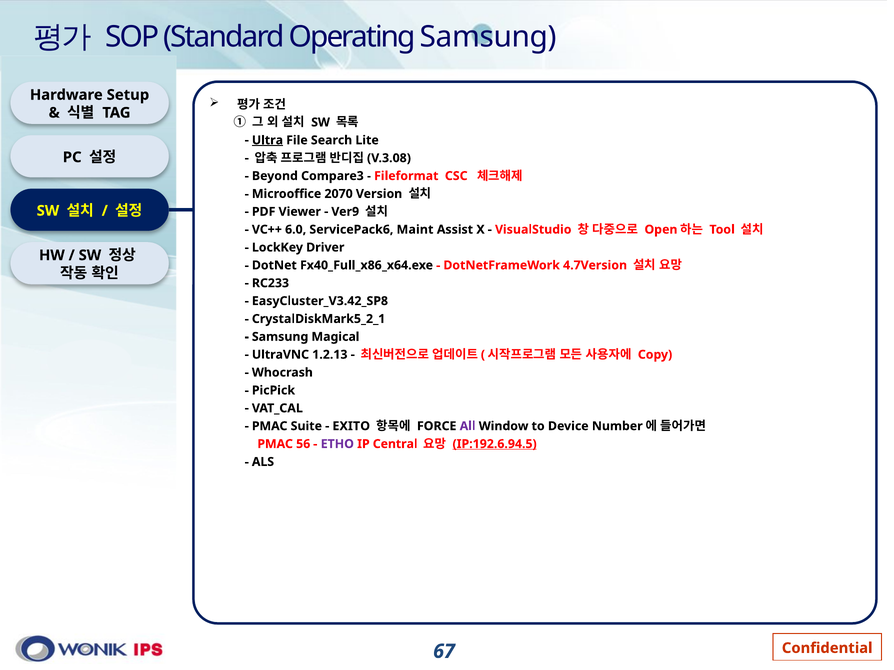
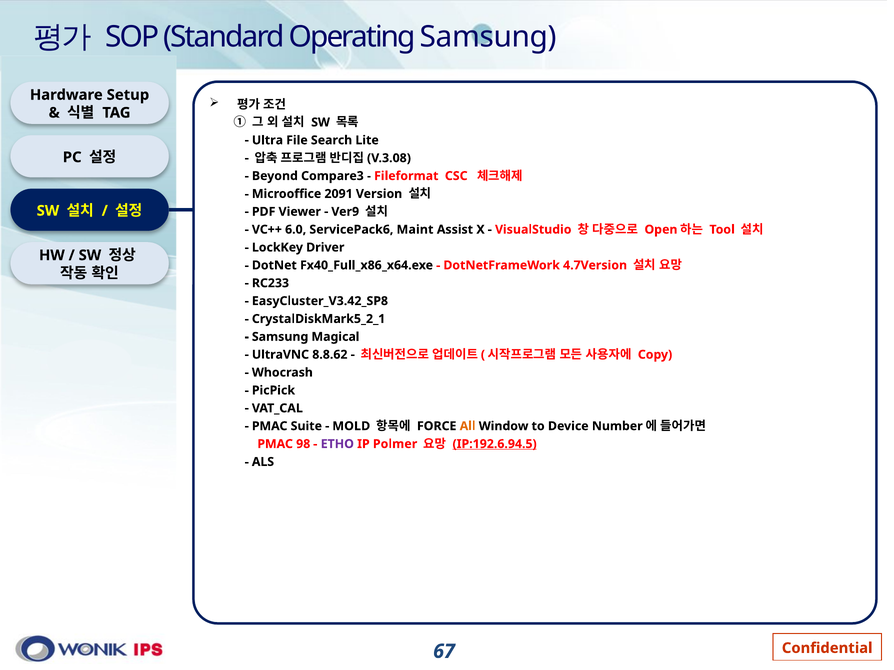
Ultra underline: present -> none (267, 140)
2070: 2070 -> 2091 (339, 194)
1.2.13: 1.2.13 -> 8.8.62 (330, 355)
EXITO: EXITO -> MOLD (351, 426)
All colour: purple -> orange (468, 426)
56: 56 -> 98 (303, 444)
Central: Central -> Polmer (395, 444)
